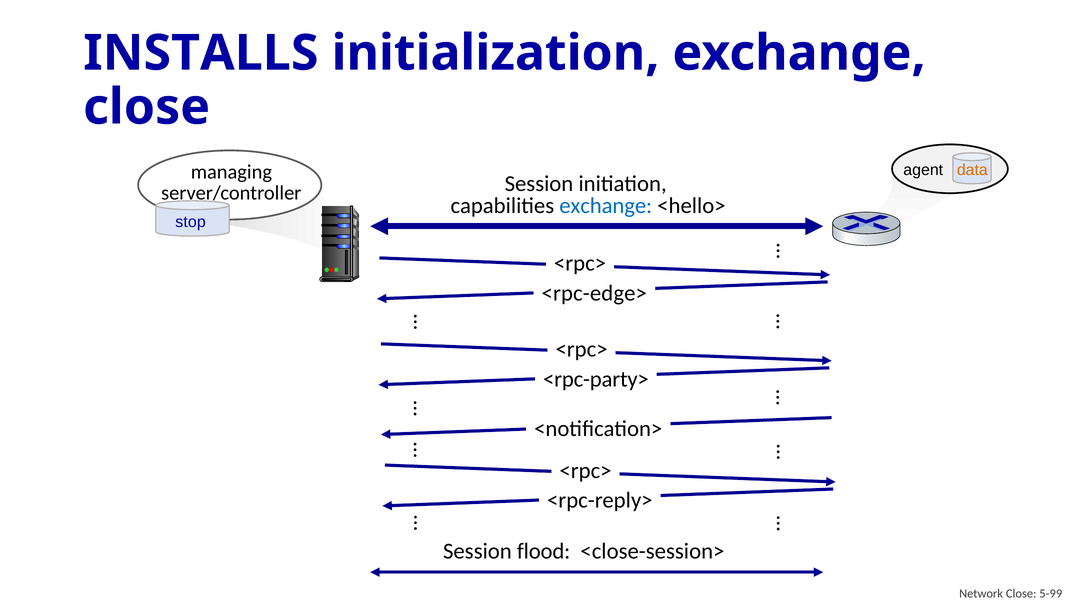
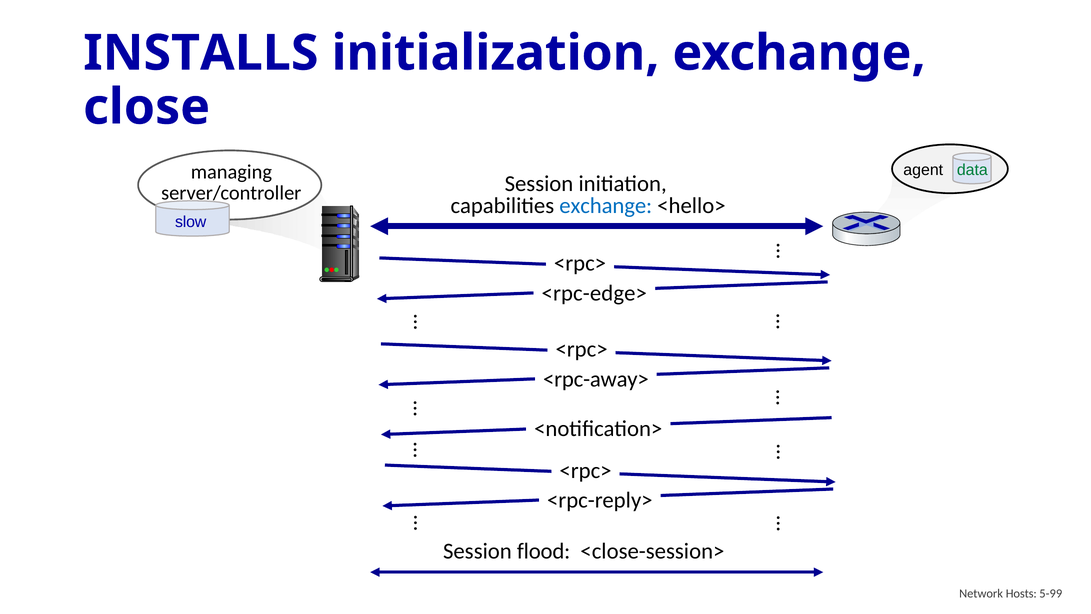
data colour: orange -> green (972, 170)
stop: stop -> slow (191, 222)
<rpc-party>: <rpc-party> -> <rpc-away> (596, 379)
Network Close: Close -> Hosts (1021, 594)
